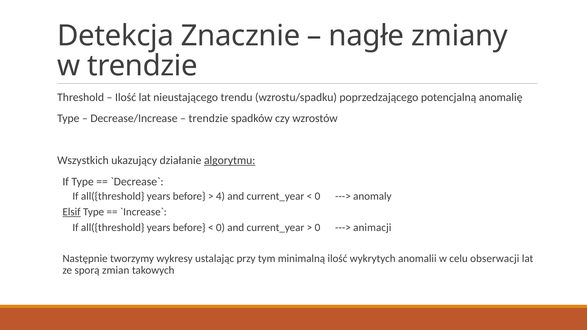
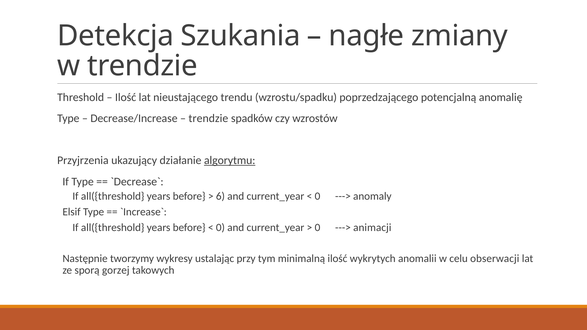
Znacznie: Znacznie -> Szukania (241, 36)
Wszystkich: Wszystkich -> Przyjrzenia (83, 161)
4: 4 -> 6 (220, 196)
Elsif underline: present -> none (72, 212)
zmian: zmian -> gorzej (116, 271)
